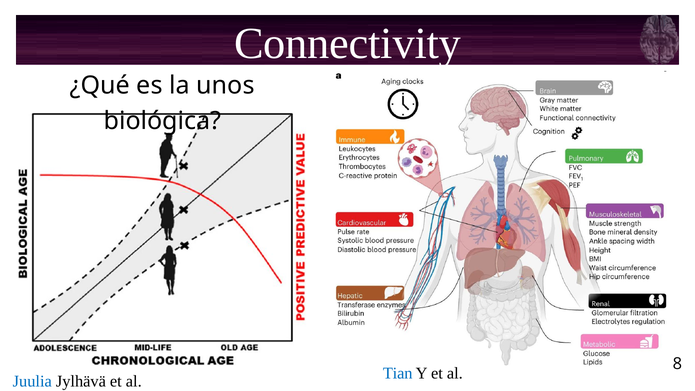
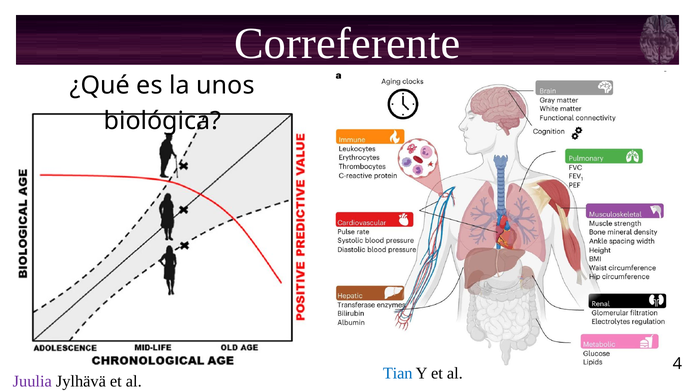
Connectivity: Connectivity -> Correferente (347, 44)
Juulia colour: blue -> purple (32, 381)
8: 8 -> 4 (677, 364)
